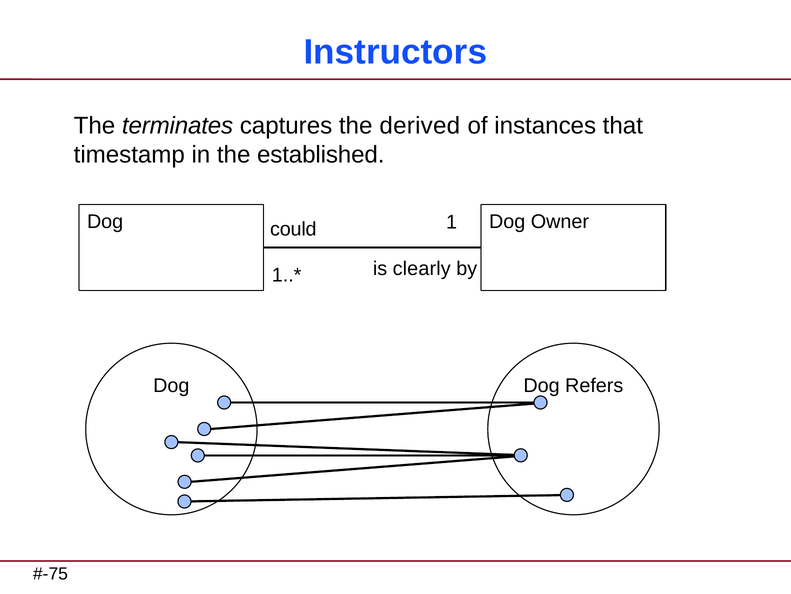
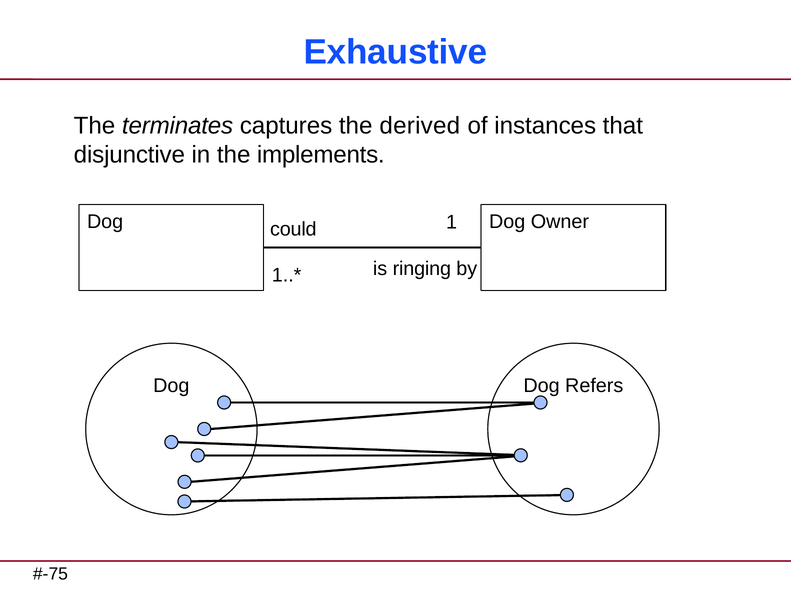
Instructors: Instructors -> Exhaustive (395, 52)
timestamp: timestamp -> disjunctive (129, 154)
established: established -> implements (321, 154)
clearly: clearly -> ringing (422, 268)
